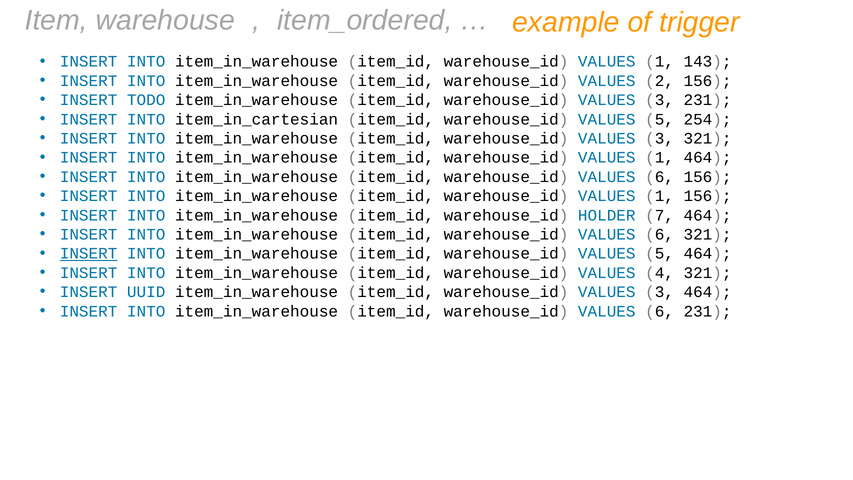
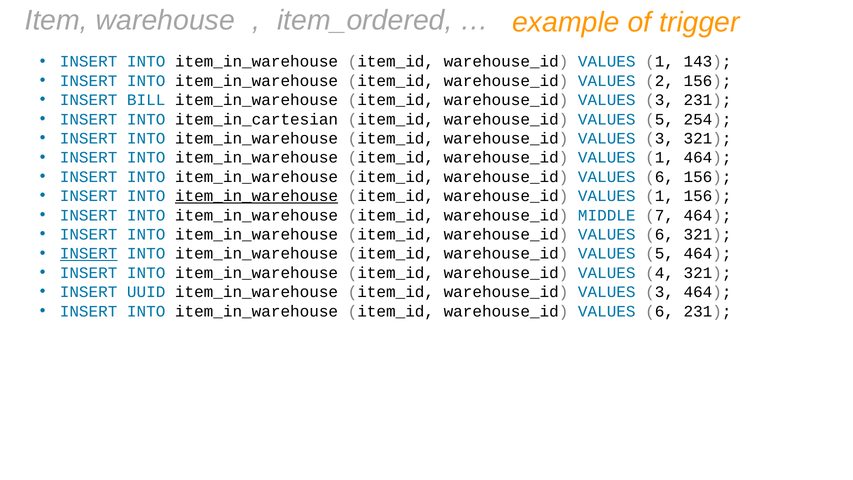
TODO: TODO -> BILL (146, 100)
item_in_warehouse underline: none -> present (257, 196)
HOLDER: HOLDER -> MIDDLE (607, 215)
